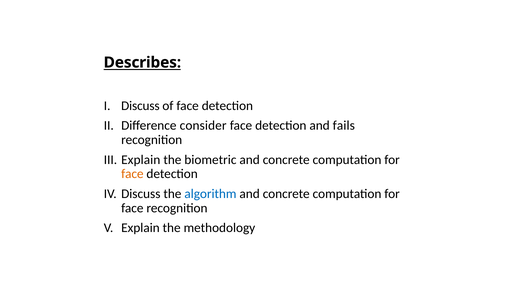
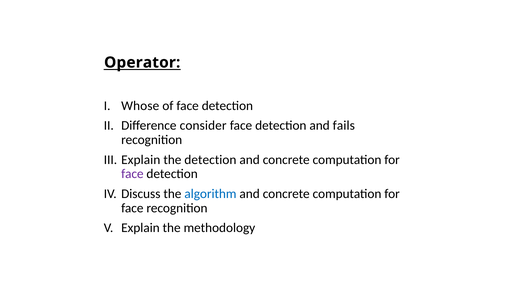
Describes: Describes -> Operator (142, 62)
Discuss: Discuss -> Whose (140, 106)
the biometric: biometric -> detection (210, 160)
face colour: orange -> purple (132, 174)
